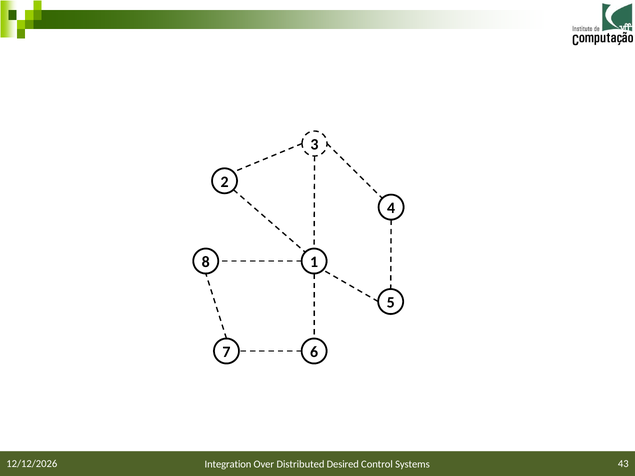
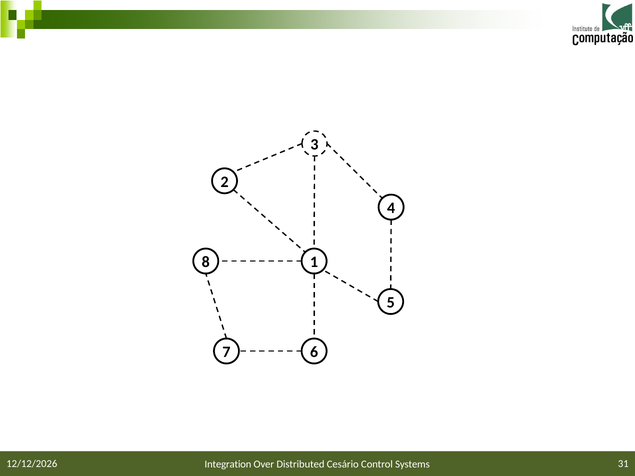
Desired: Desired -> Cesário (343, 464)
43: 43 -> 31 (623, 464)
